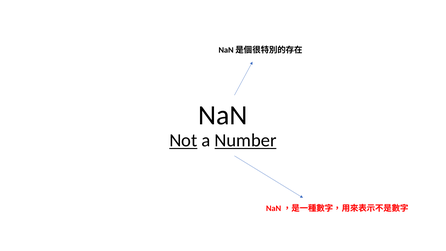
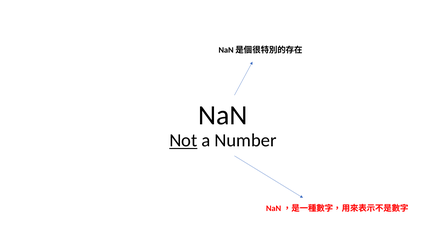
Number underline: present -> none (246, 140)
